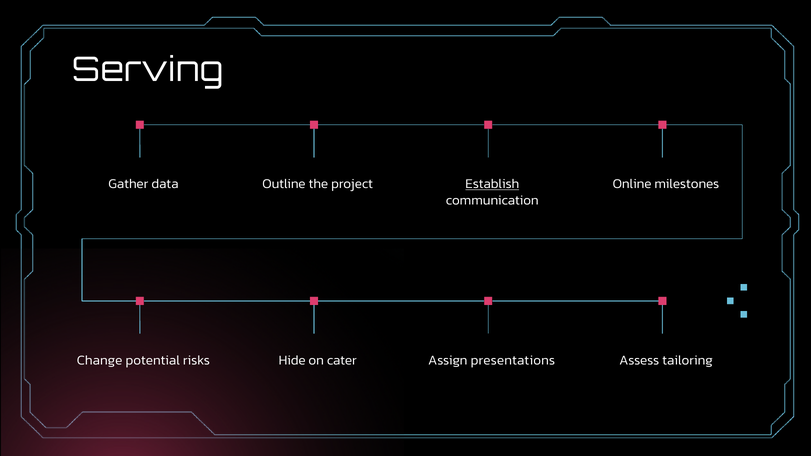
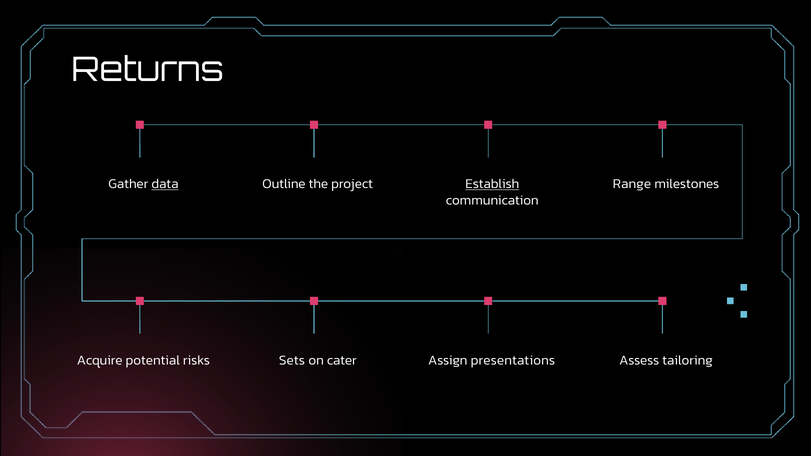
Serving: Serving -> Returns (148, 70)
data underline: none -> present (165, 184)
Online: Online -> Range (632, 184)
Change: Change -> Acquire (100, 360)
Hide: Hide -> Sets (292, 360)
